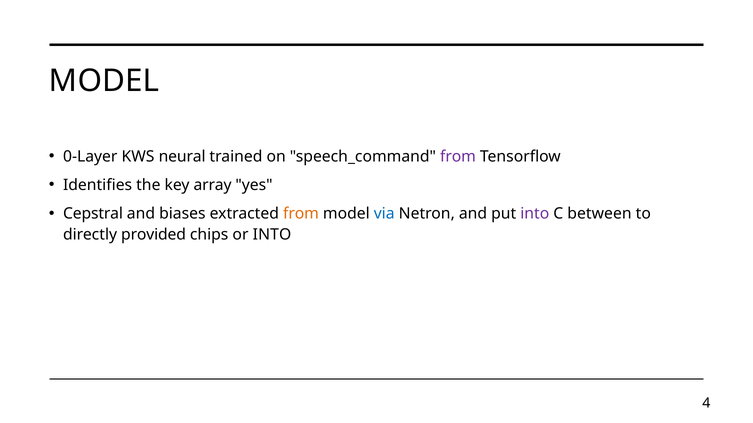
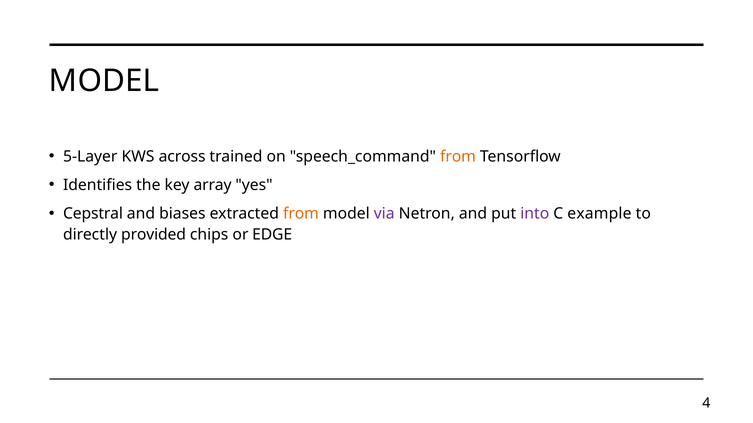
0-Layer: 0-Layer -> 5-Layer (90, 157)
neural: neural -> across (182, 157)
from colour: purple -> orange (458, 157)
via colour: blue -> purple (384, 214)
between: between -> example (599, 214)
or INTO: INTO -> EDGE (272, 235)
